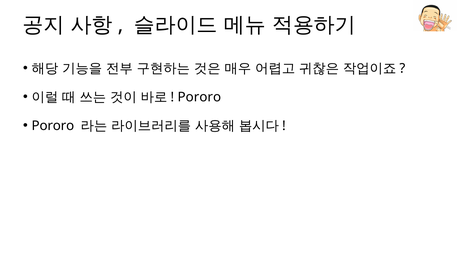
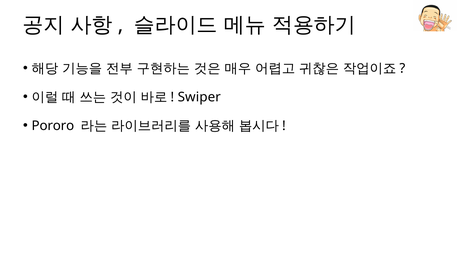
Pororo: Pororo -> Swiper (199, 97)
